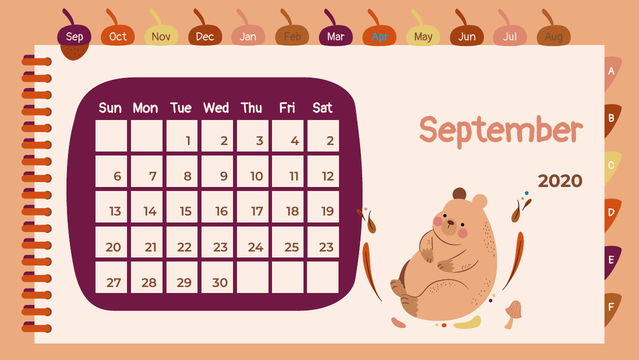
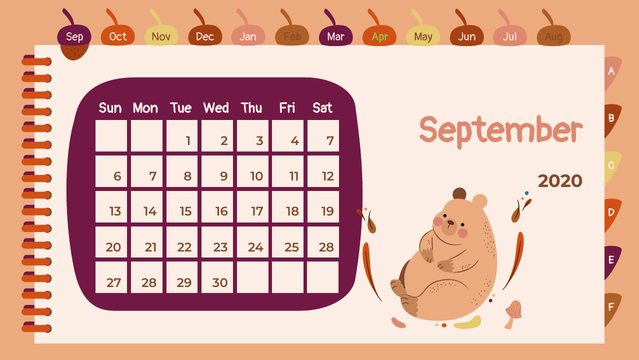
Apr colour: light blue -> light green (380, 37)
4 2: 2 -> 7 (331, 141)
25 23: 23 -> 28 (327, 247)
